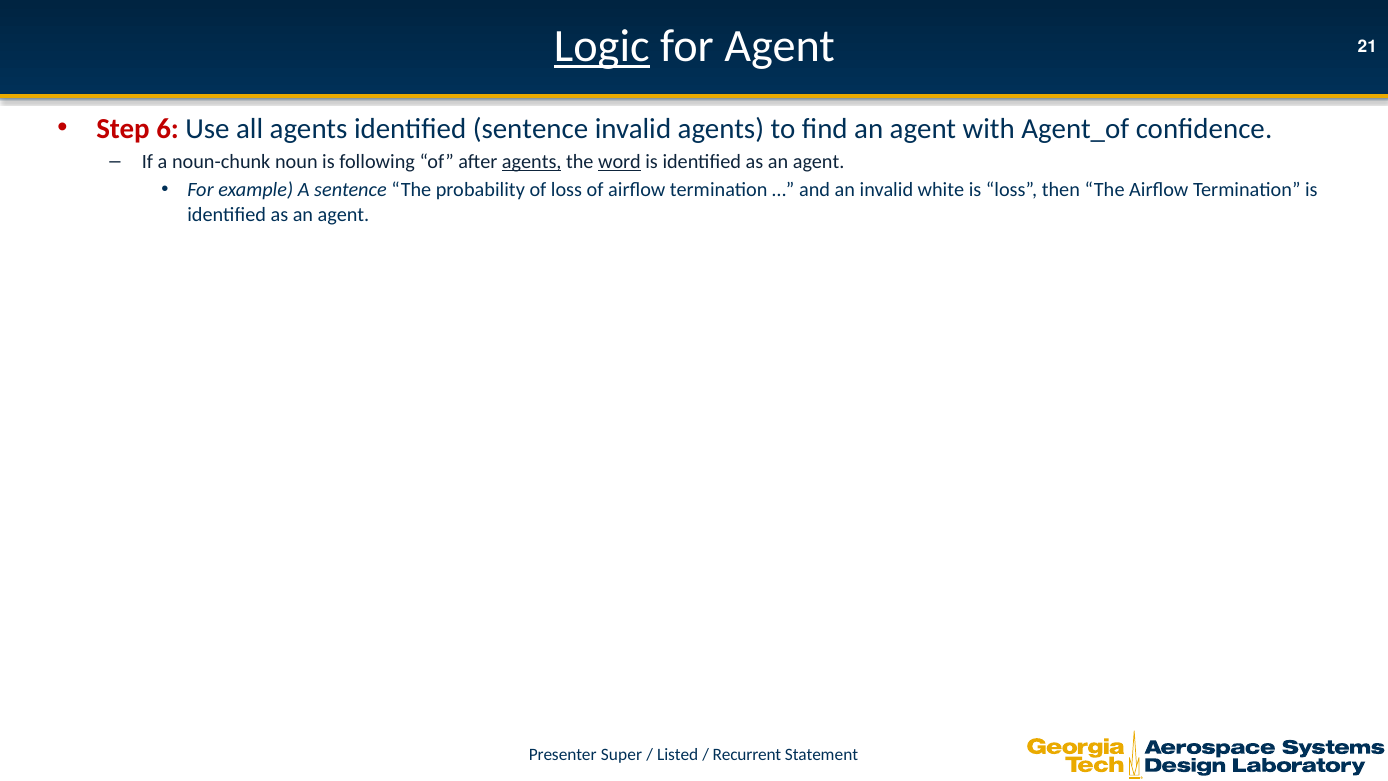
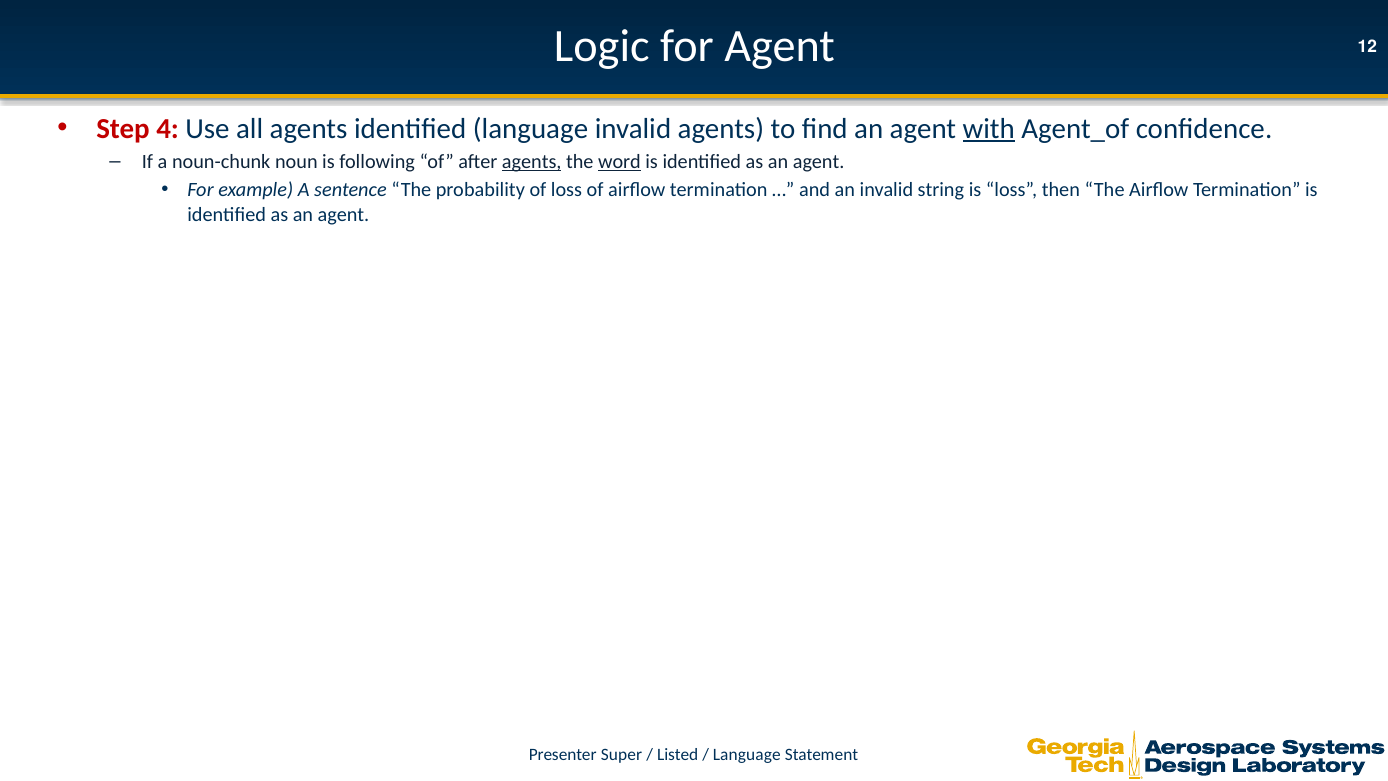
Logic underline: present -> none (602, 46)
21: 21 -> 12 (1367, 47)
6: 6 -> 4 (168, 129)
identified sentence: sentence -> language (530, 129)
with underline: none -> present (989, 129)
white: white -> string (941, 190)
Recurrent: Recurrent -> Language (747, 754)
